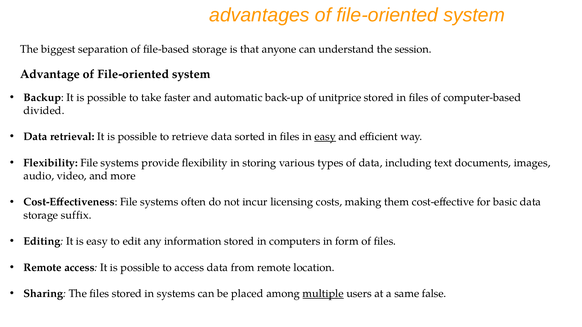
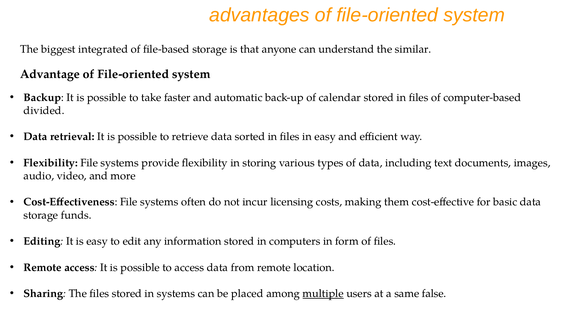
separation: separation -> integrated (103, 49)
session: session -> similar (413, 49)
unitprice: unitprice -> calendar (340, 98)
easy underline: present -> none (325, 137)
suffix: suffix -> funds (76, 215)
